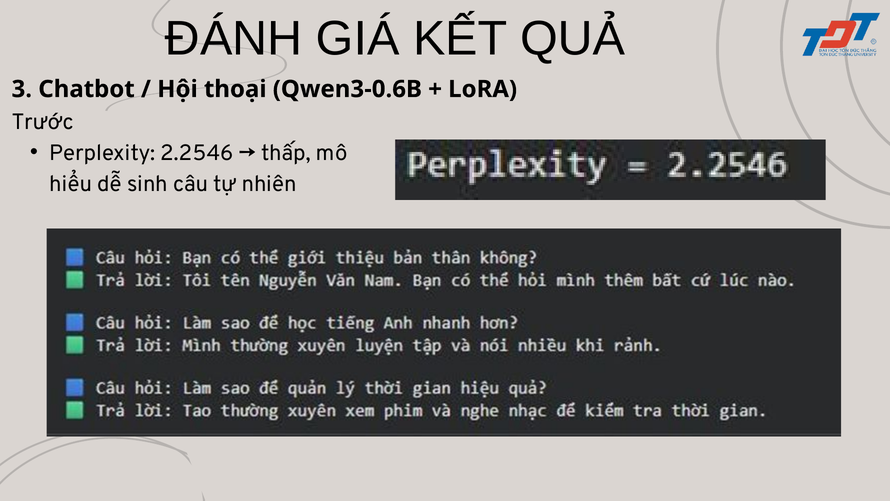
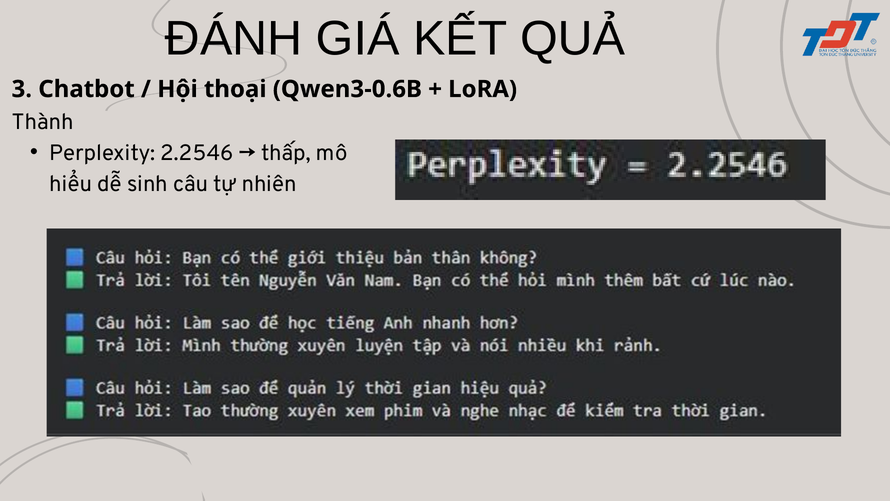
Trước: Trước -> Thành (43, 122)
